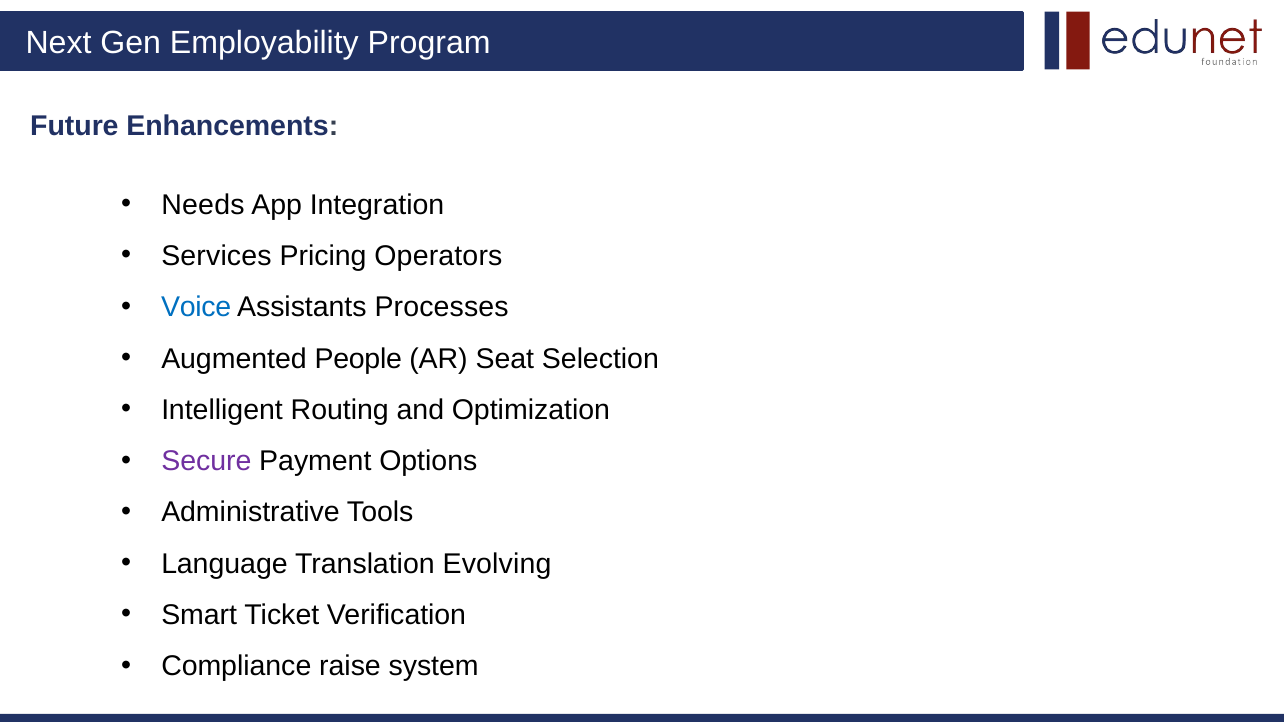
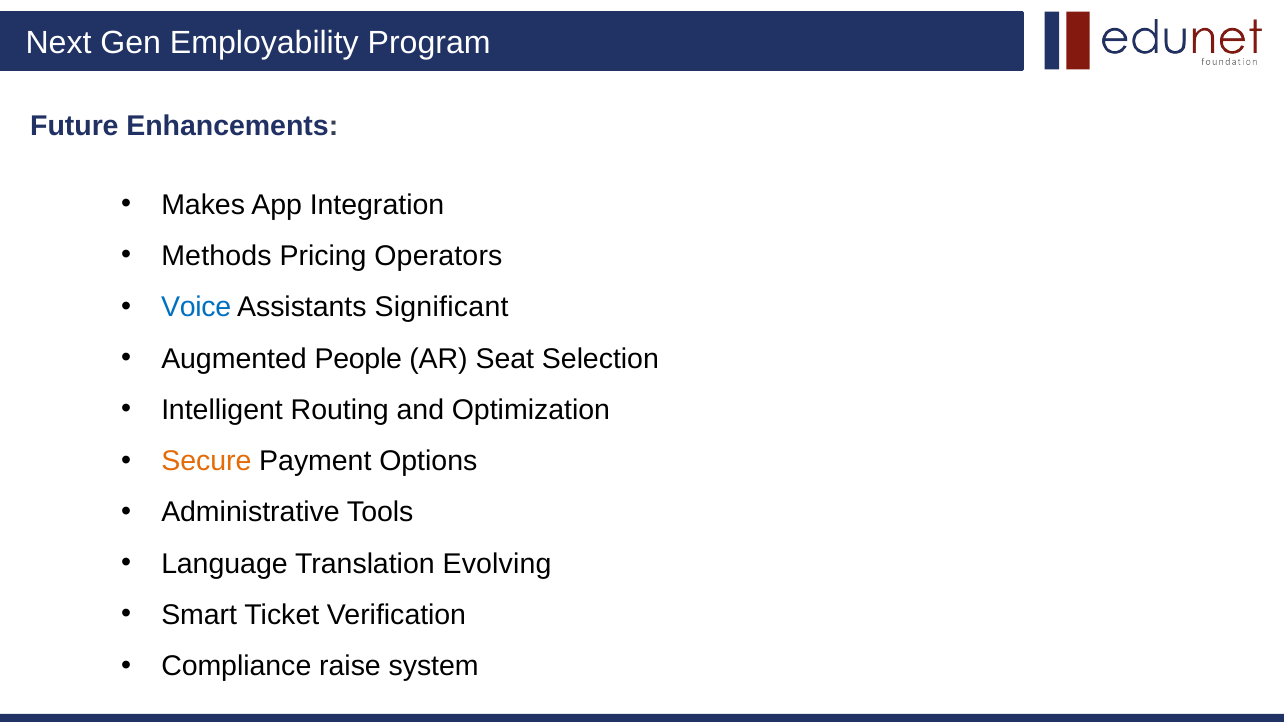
Needs: Needs -> Makes (203, 205)
Services: Services -> Methods (216, 256)
Processes: Processes -> Significant (442, 308)
Secure colour: purple -> orange (206, 461)
